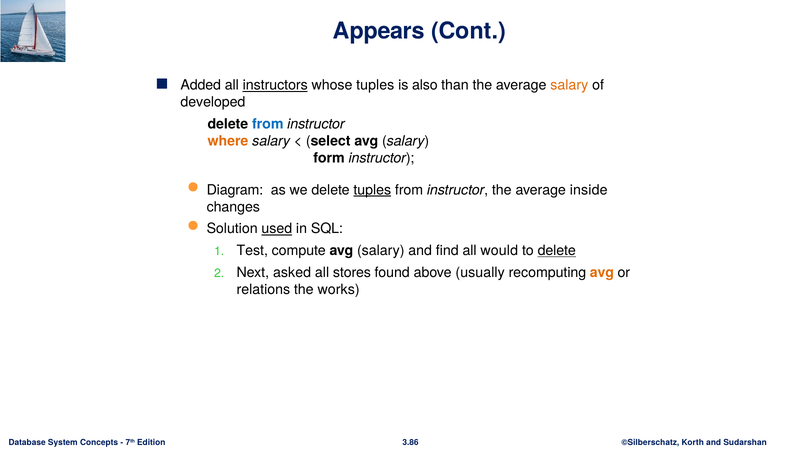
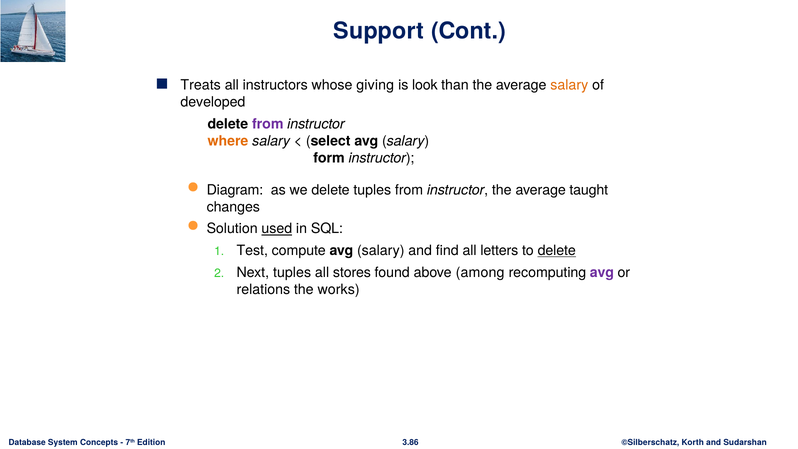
Appears: Appears -> Support (379, 31)
Added: Added -> Treats (201, 85)
instructors underline: present -> none (275, 85)
whose tuples: tuples -> giving (375, 85)
also: also -> look (425, 85)
from colour: blue -> purple (268, 124)
tuples underline: present -> none (372, 190)
inside: inside -> taught (589, 190)
would: would -> letters (499, 251)
Next asked: asked -> tuples (292, 272)
usually: usually -> among (480, 272)
avg colour: orange -> purple (602, 272)
